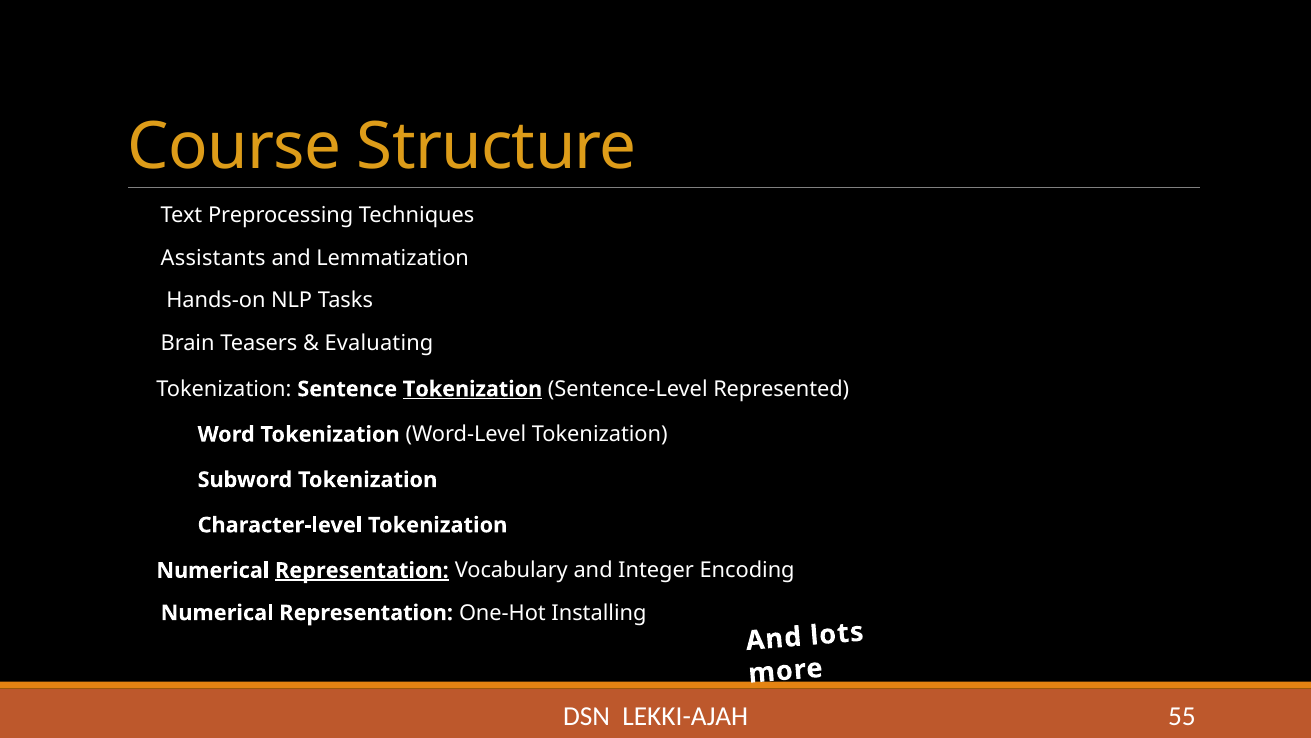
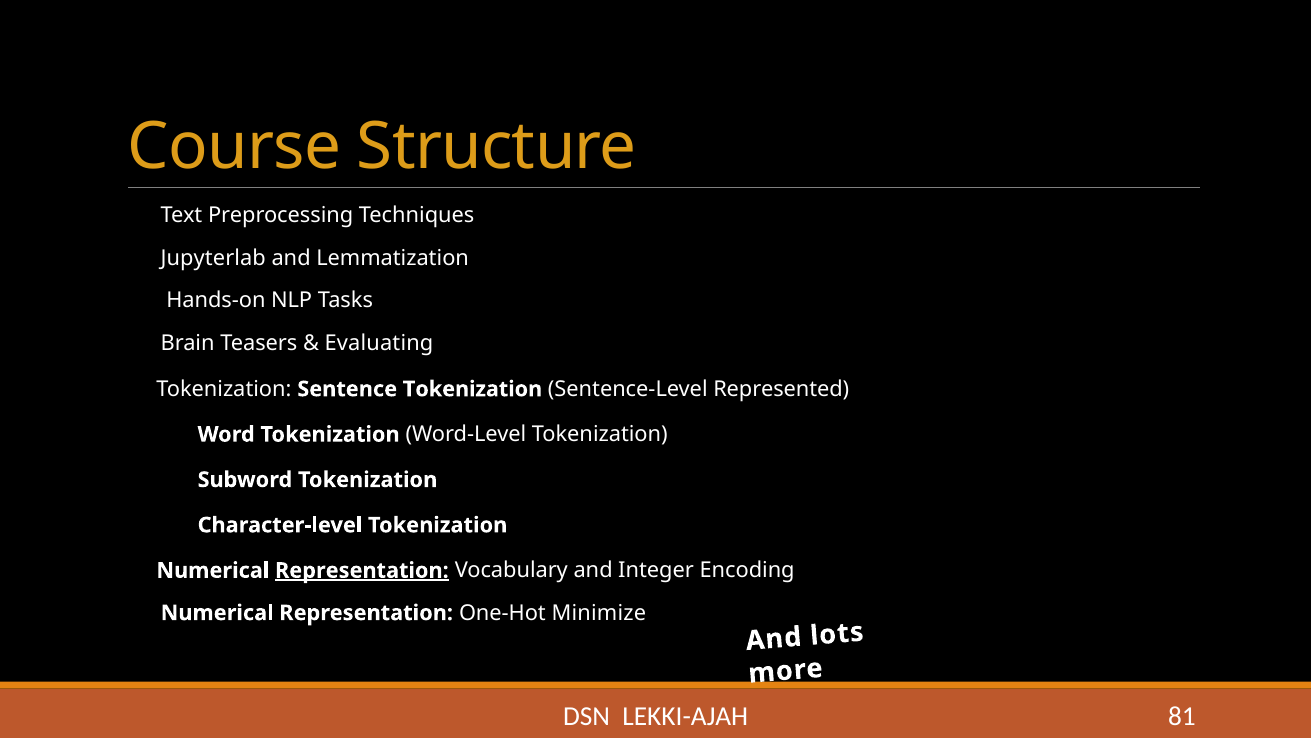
Assistants: Assistants -> Jupyterlab (213, 258)
Tokenization underline: present -> none (472, 389)
Installing: Installing -> Minimize (599, 612)
55: 55 -> 81 (1182, 716)
